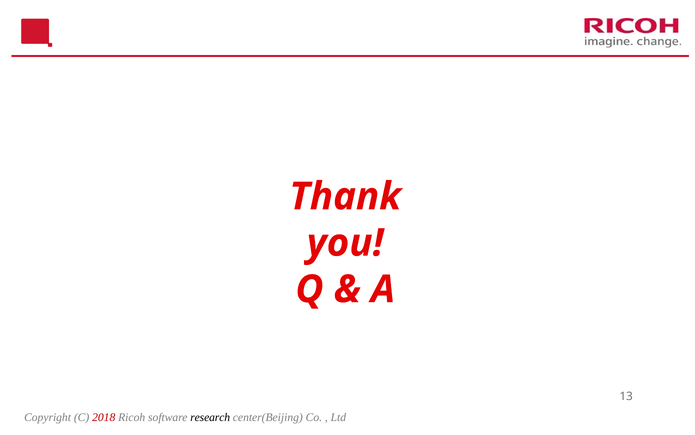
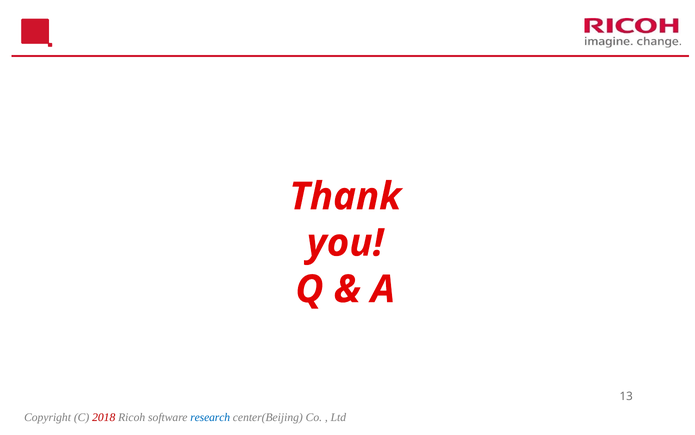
research colour: black -> blue (210, 417)
